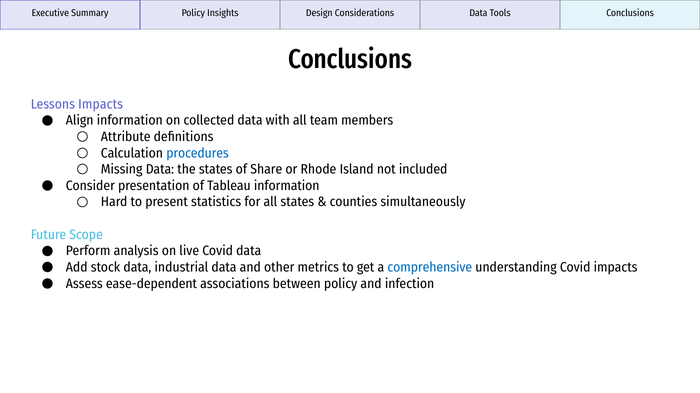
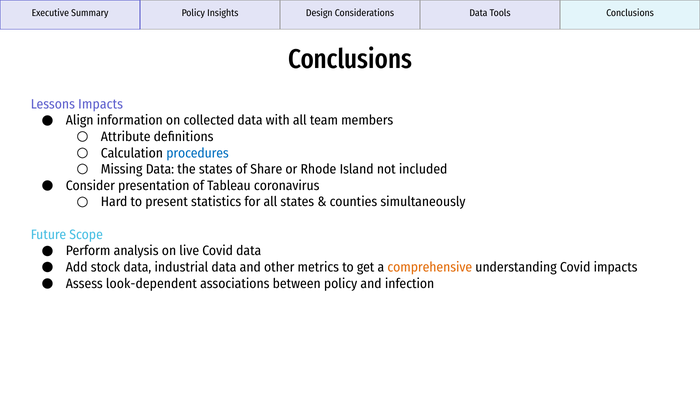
Tableau information: information -> coronavirus (287, 186)
comprehensive colour: blue -> orange (430, 268)
ease-dependent: ease-dependent -> look-dependent (151, 284)
